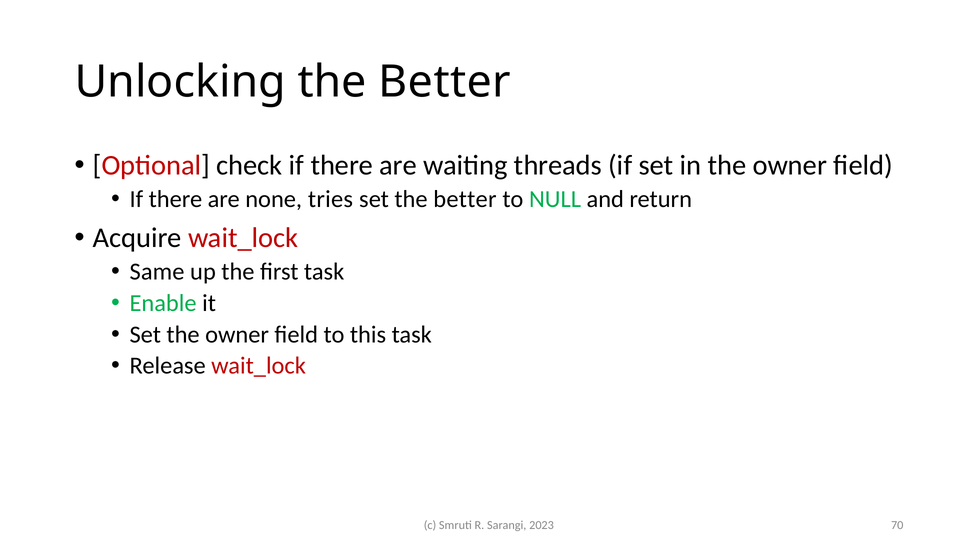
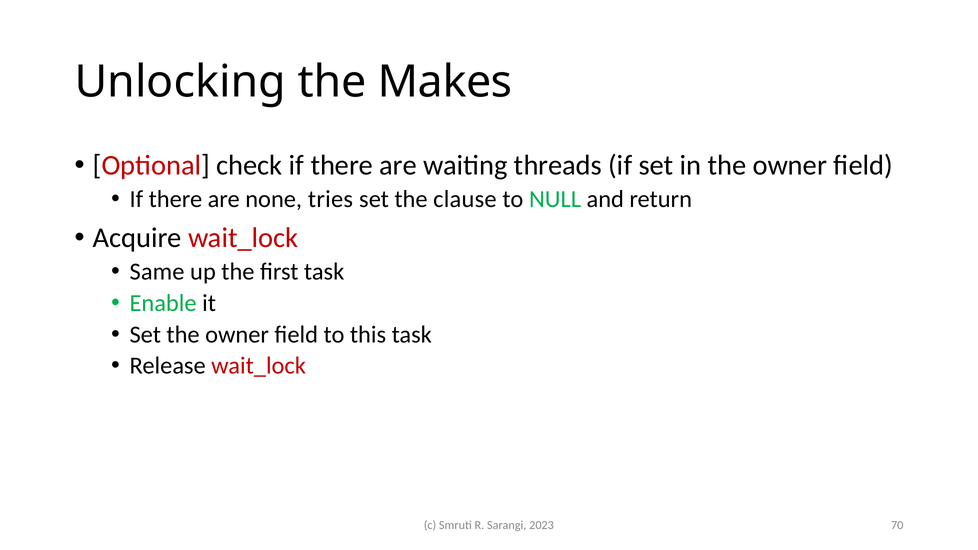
Unlocking the Better: Better -> Makes (445, 82)
set the better: better -> clause (465, 199)
